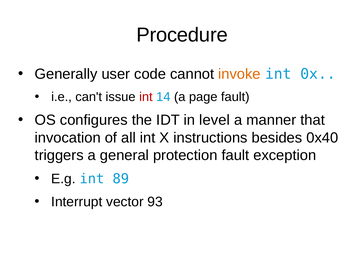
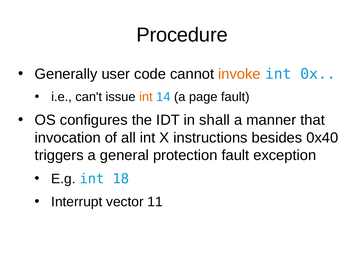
int colour: red -> orange (146, 97)
level: level -> shall (215, 120)
89: 89 -> 18 (121, 179)
93: 93 -> 11 (155, 202)
